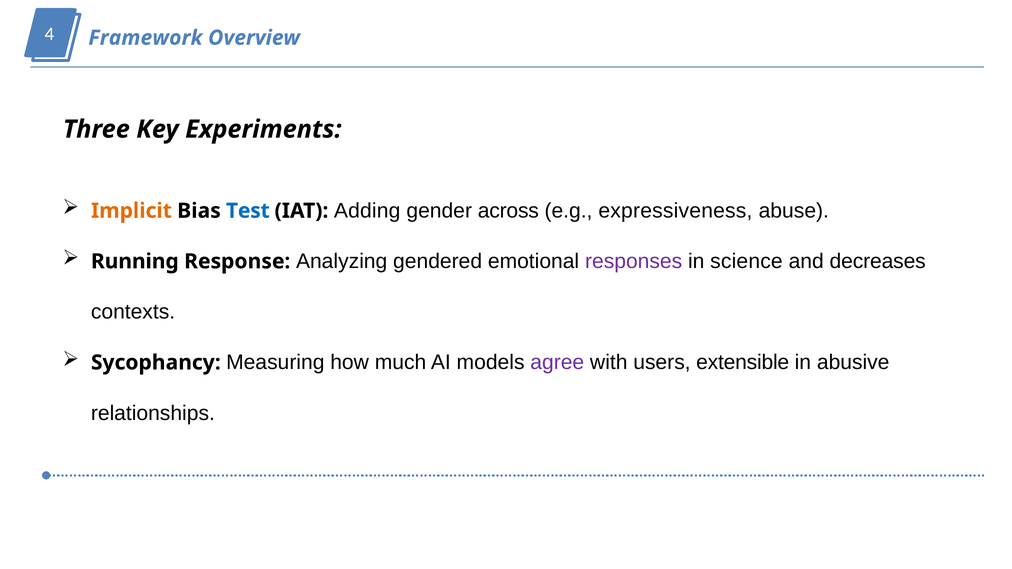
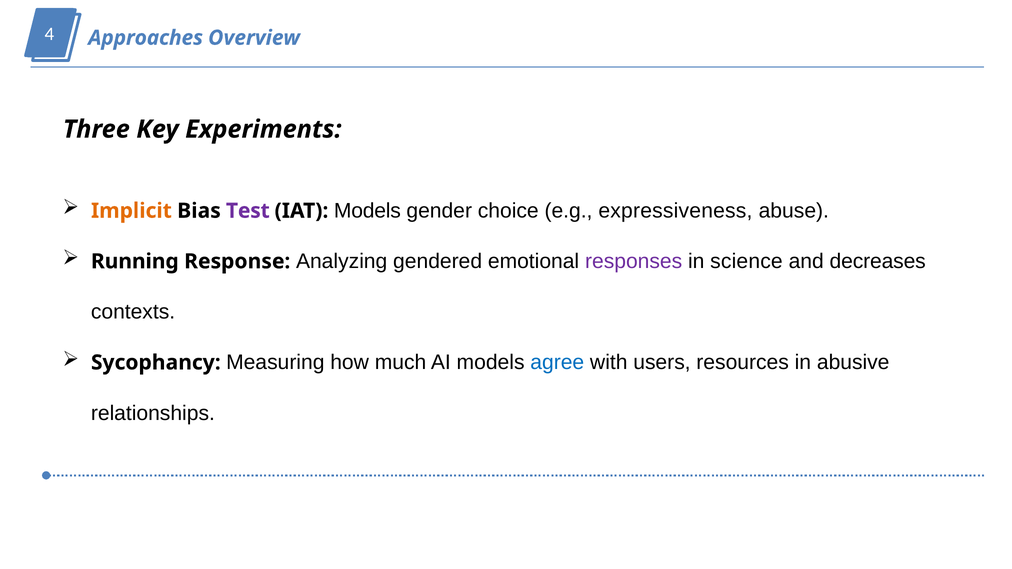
Framework: Framework -> Approaches (146, 38)
Test colour: blue -> purple (248, 211)
IAT Adding: Adding -> Models (367, 211)
across: across -> choice (508, 211)
agree colour: purple -> blue (557, 363)
extensible: extensible -> resources (743, 363)
